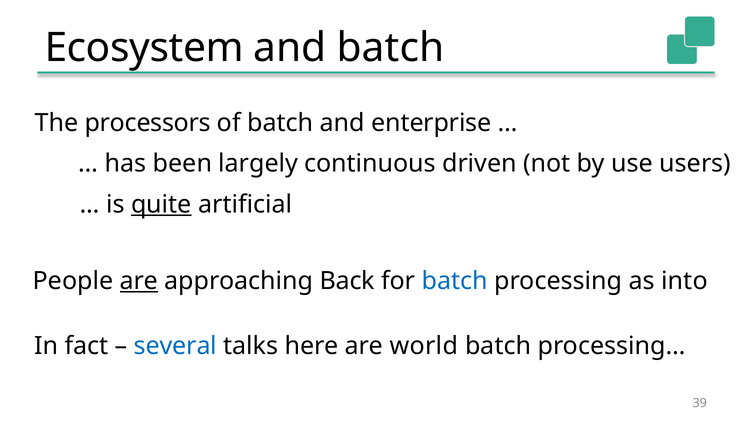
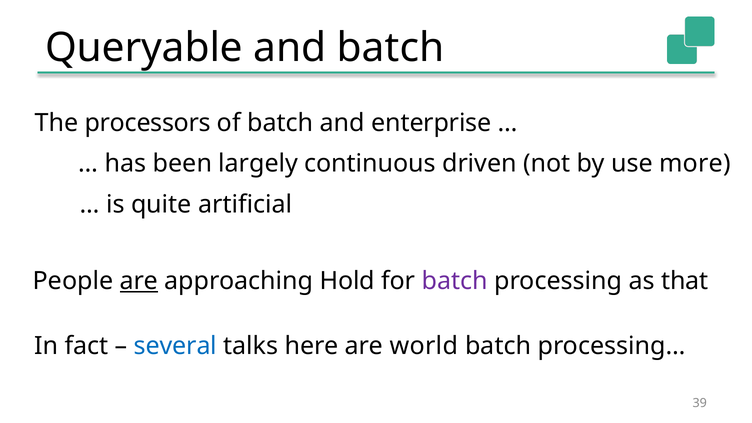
Ecosystem: Ecosystem -> Queryable (144, 48)
users: users -> more (695, 164)
quite underline: present -> none (161, 204)
Back: Back -> Hold (347, 281)
batch colour: blue -> purple (455, 281)
into: into -> that (685, 281)
